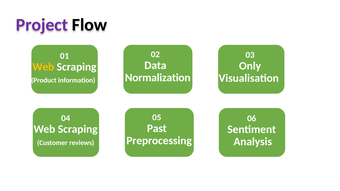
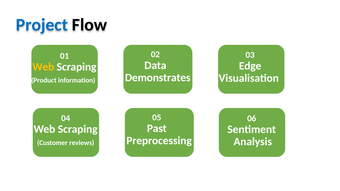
Project colour: purple -> blue (42, 25)
Only: Only -> Edge (250, 66)
Normalization: Normalization -> Demonstrates (158, 78)
